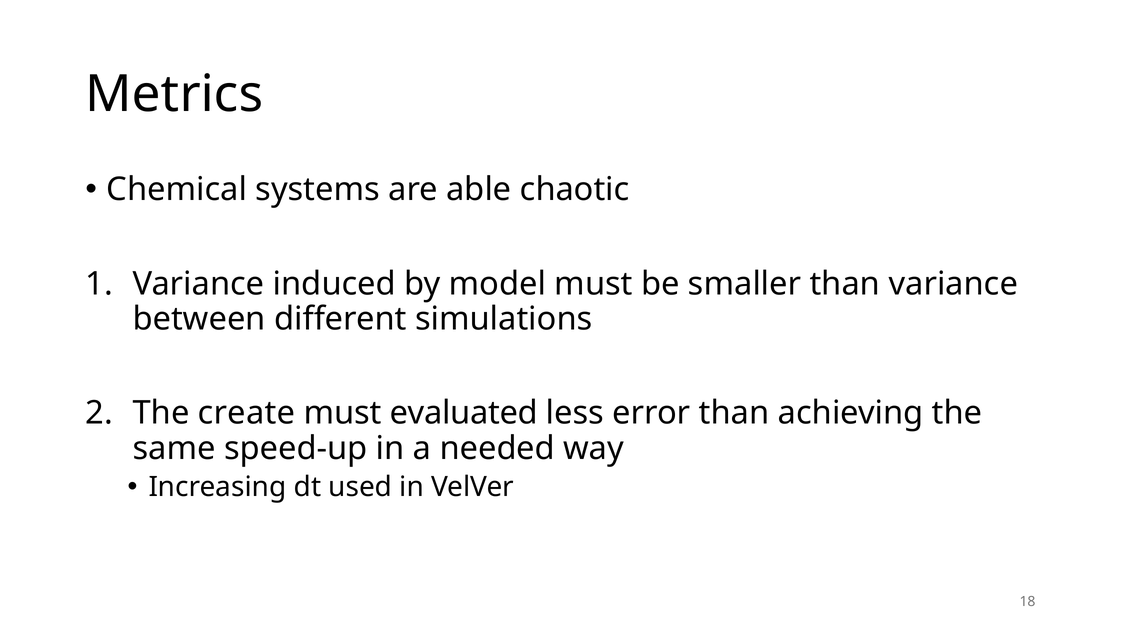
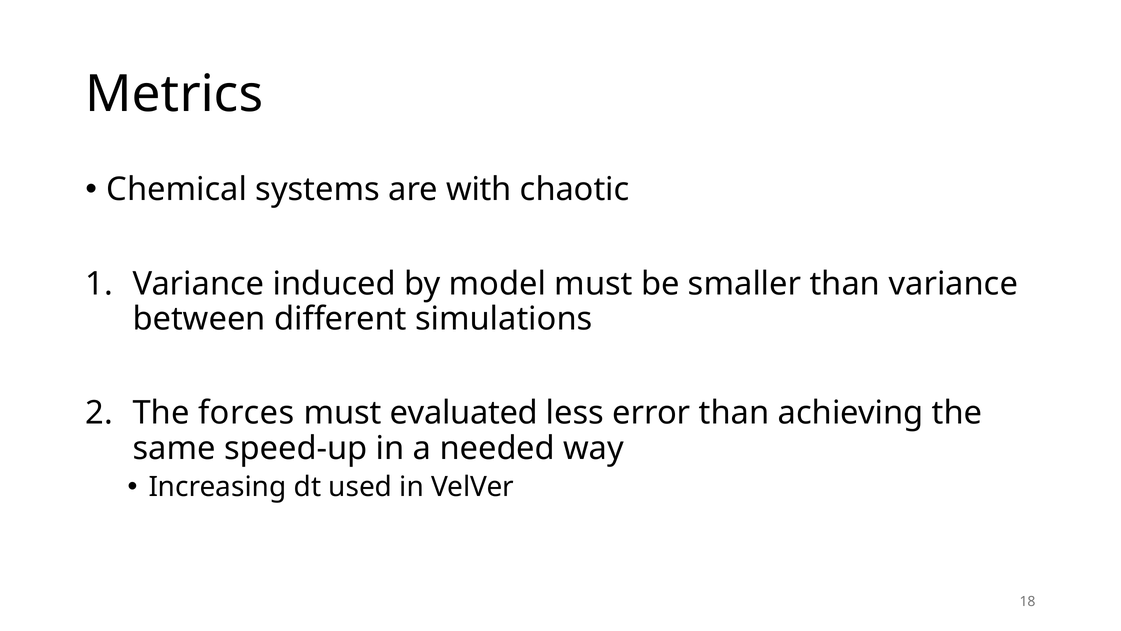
able: able -> with (479, 190)
create: create -> forces (246, 413)
